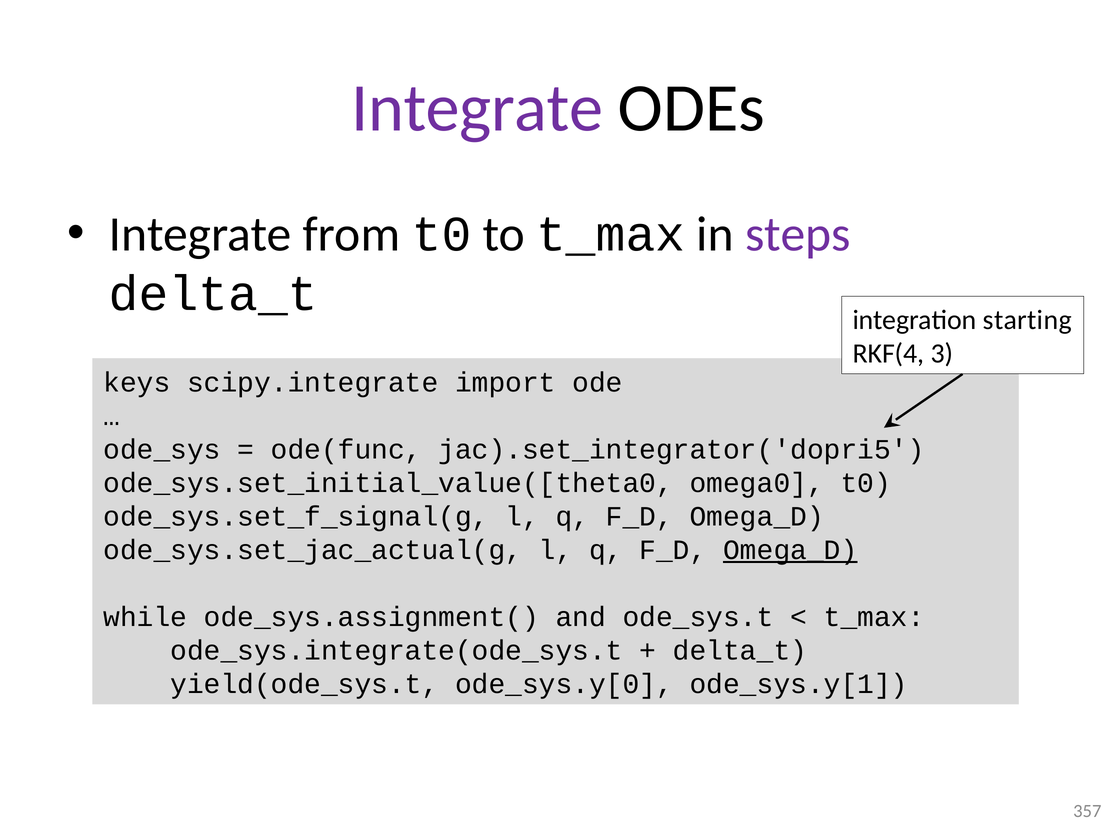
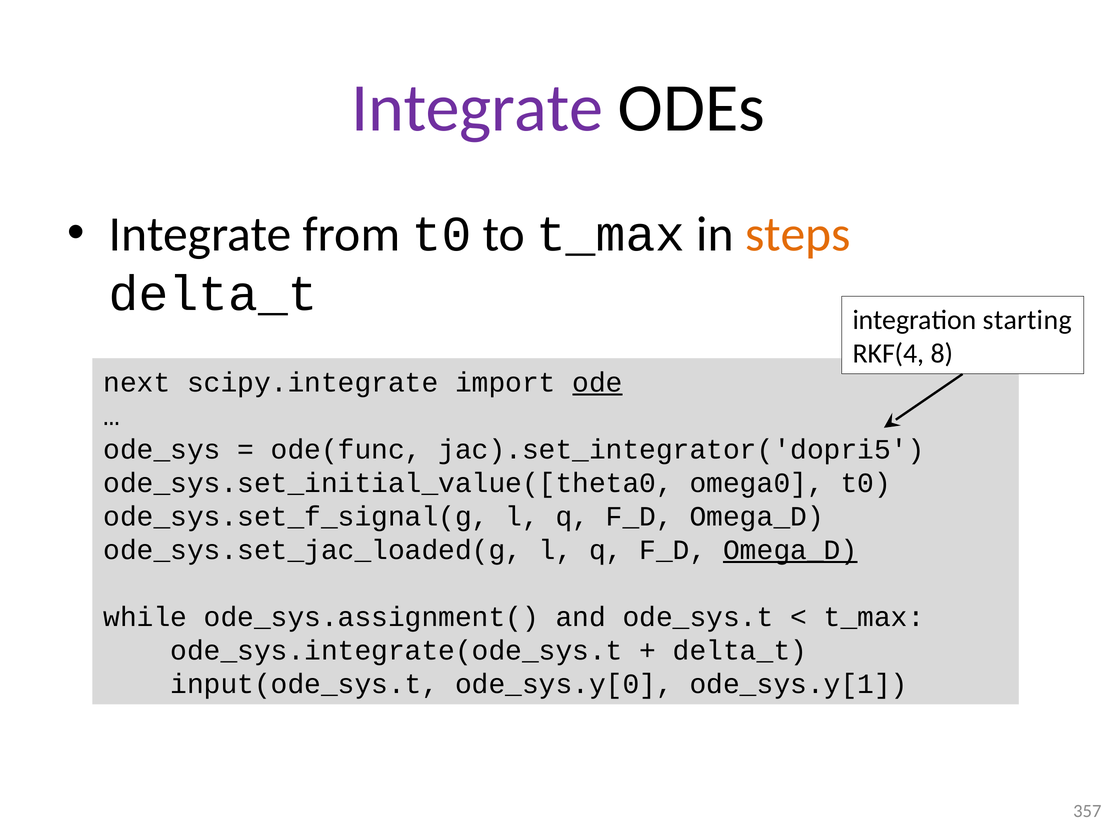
steps colour: purple -> orange (798, 234)
3: 3 -> 8 (942, 354)
keys: keys -> next (137, 382)
ode underline: none -> present (598, 382)
ode_sys.set_jac_actual(g: ode_sys.set_jac_actual(g -> ode_sys.set_jac_loaded(g (313, 550)
yield(ode_sys.t: yield(ode_sys.t -> input(ode_sys.t (304, 684)
